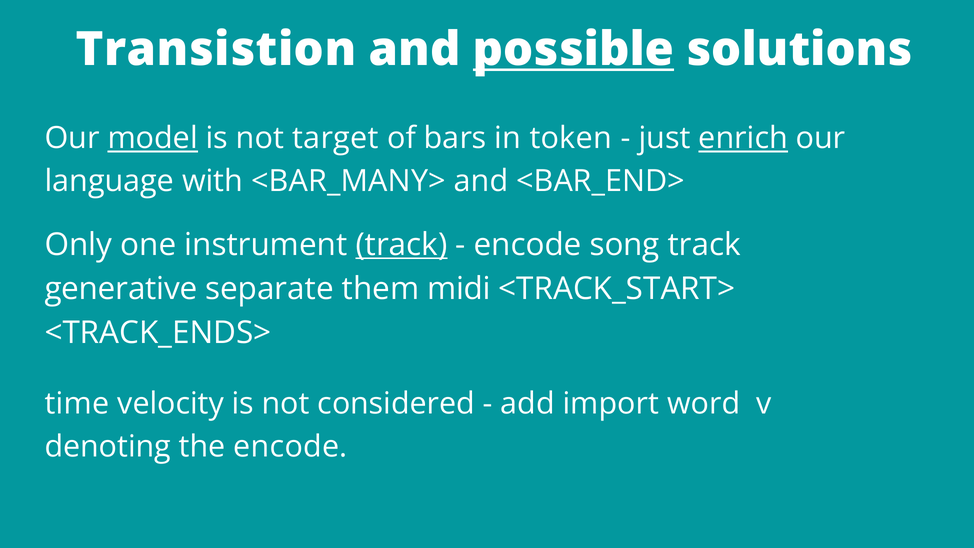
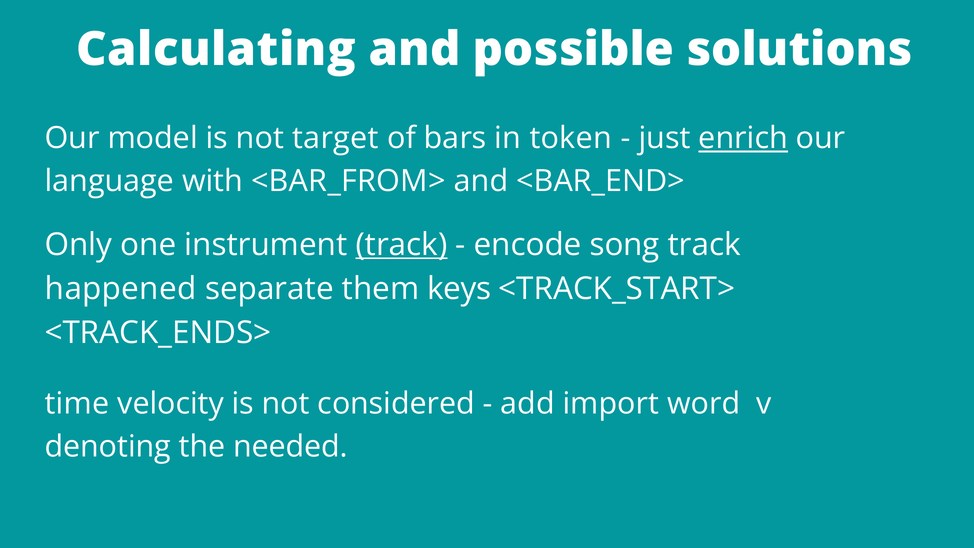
Transistion: Transistion -> Calculating (216, 49)
possible underline: present -> none (573, 49)
model underline: present -> none (153, 138)
<BAR_MANY>: <BAR_MANY> -> <BAR_FROM> (348, 181)
generative: generative -> happened (121, 289)
midi: midi -> keys (459, 289)
the encode: encode -> needed (291, 446)
